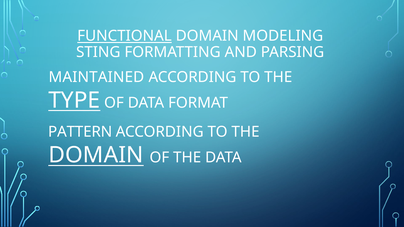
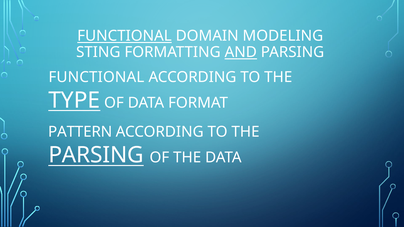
AND underline: none -> present (241, 52)
MAINTAINED: MAINTAINED -> FUNCTIONAL (96, 77)
DOMAIN: DOMAIN -> PARSING (96, 155)
